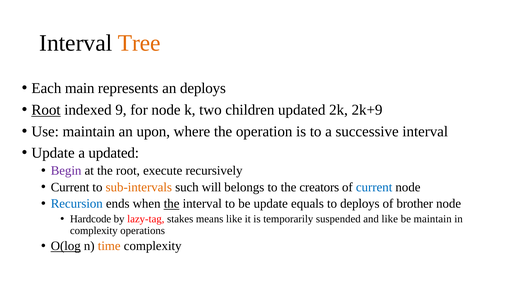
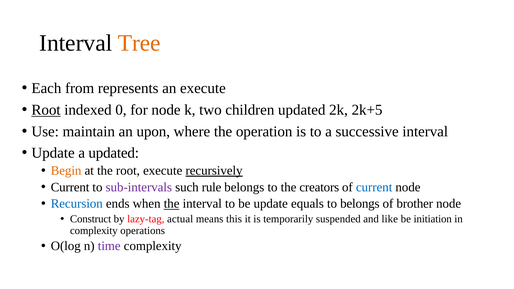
main: main -> from (80, 88)
an deploys: deploys -> execute (203, 88)
9: 9 -> 0 (121, 110)
2k+9: 2k+9 -> 2k+5 (367, 110)
Begin colour: purple -> orange (66, 171)
recursively underline: none -> present (214, 171)
sub-intervals colour: orange -> purple (139, 187)
will: will -> rule (212, 187)
to deploys: deploys -> belongs (360, 204)
Hardcode: Hardcode -> Construct (91, 219)
stakes: stakes -> actual (180, 219)
means like: like -> this (234, 219)
be maintain: maintain -> initiation (433, 219)
O(log underline: present -> none (66, 246)
time colour: orange -> purple (109, 246)
